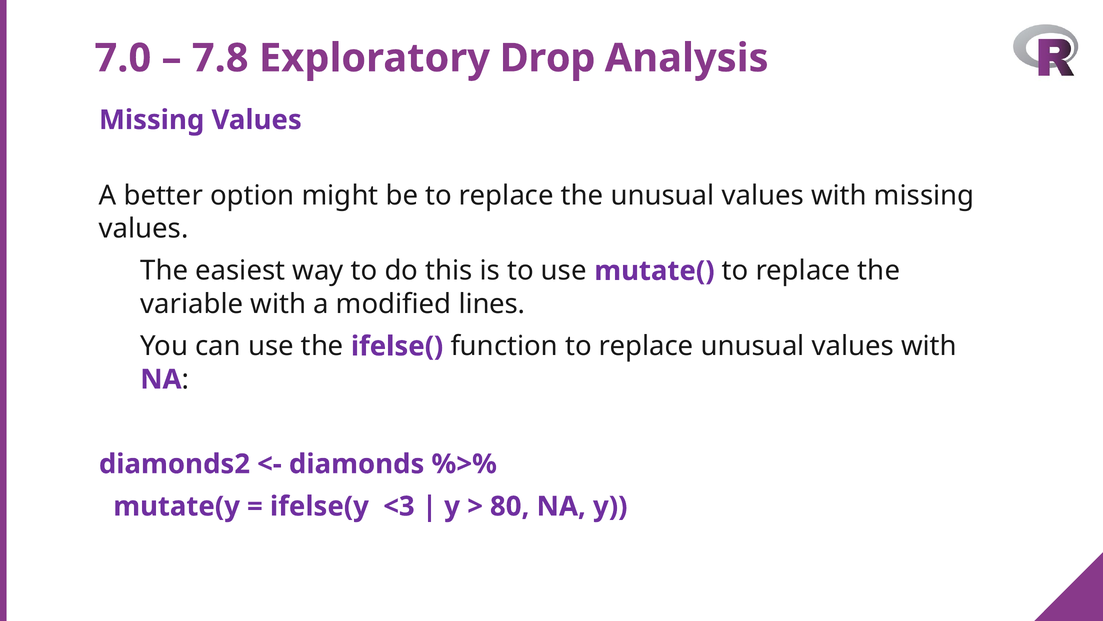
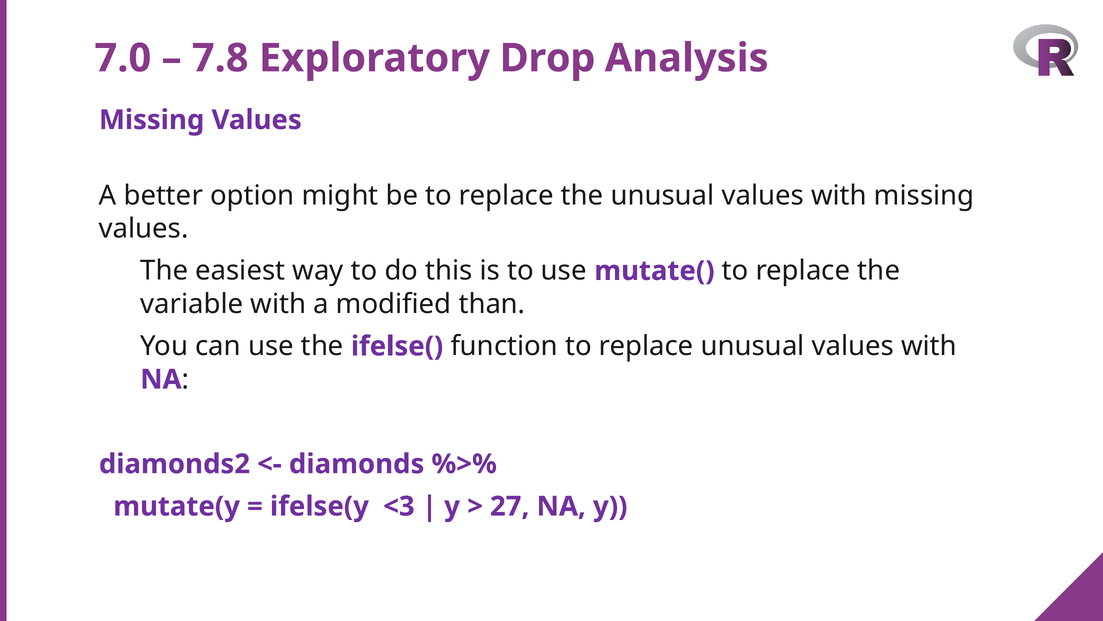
lines: lines -> than (492, 304)
80: 80 -> 27 (510, 506)
